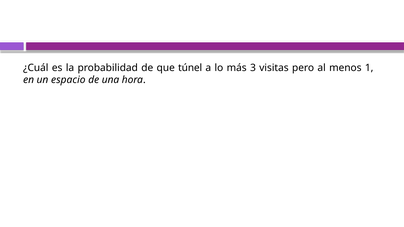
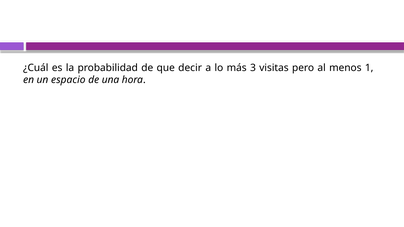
túnel: túnel -> decir (190, 68)
